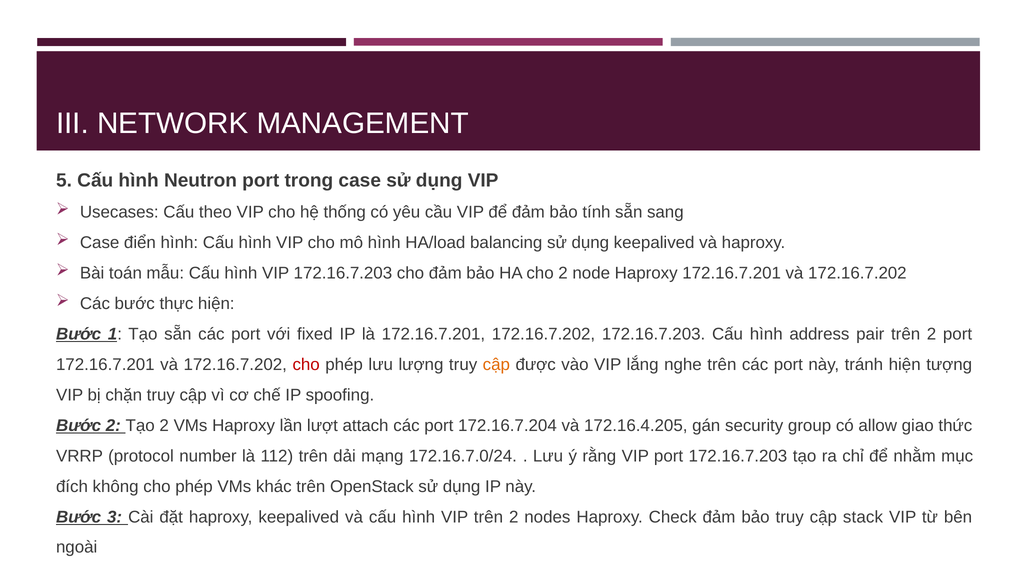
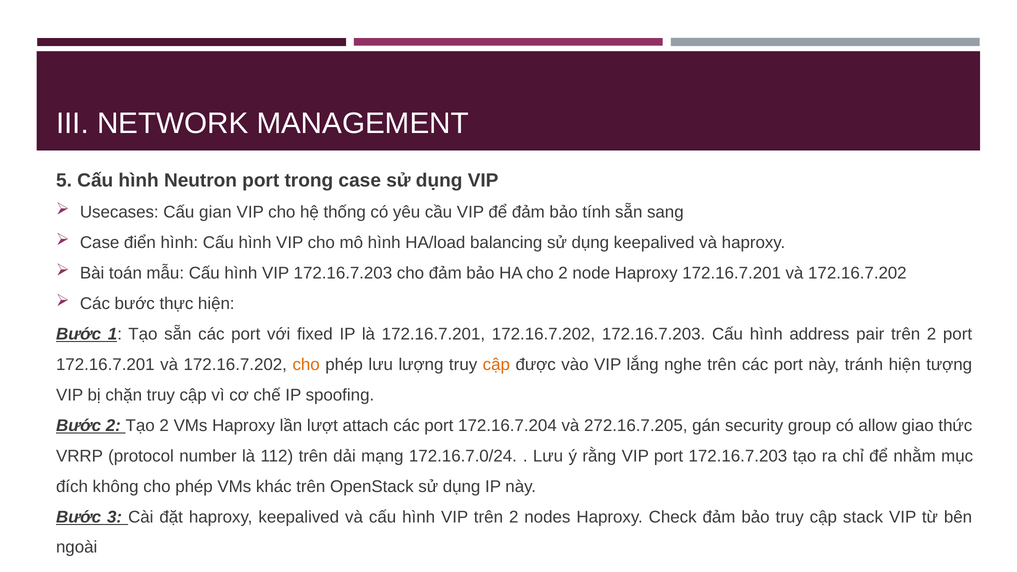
theo: theo -> gian (215, 212)
cho colour: red -> orange (306, 365)
172.16.4.205: 172.16.4.205 -> 272.16.7.205 (636, 426)
